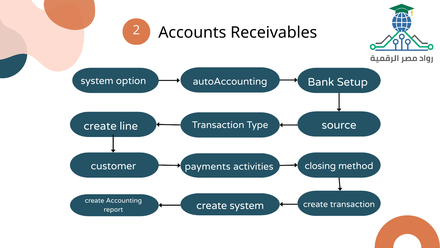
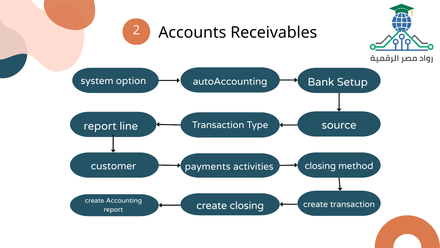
create: create -> report (100, 126)
create system: system -> closing (247, 205)
